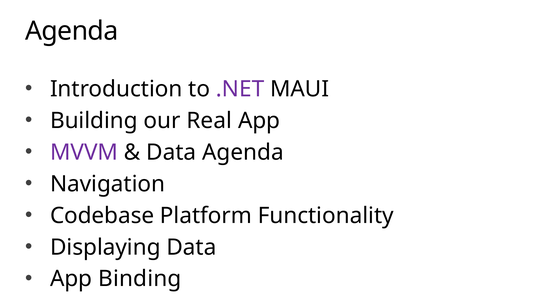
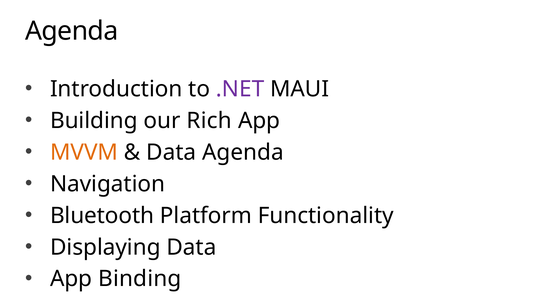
Real: Real -> Rich (209, 121)
MVVM colour: purple -> orange (84, 152)
Codebase: Codebase -> Bluetooth (102, 216)
